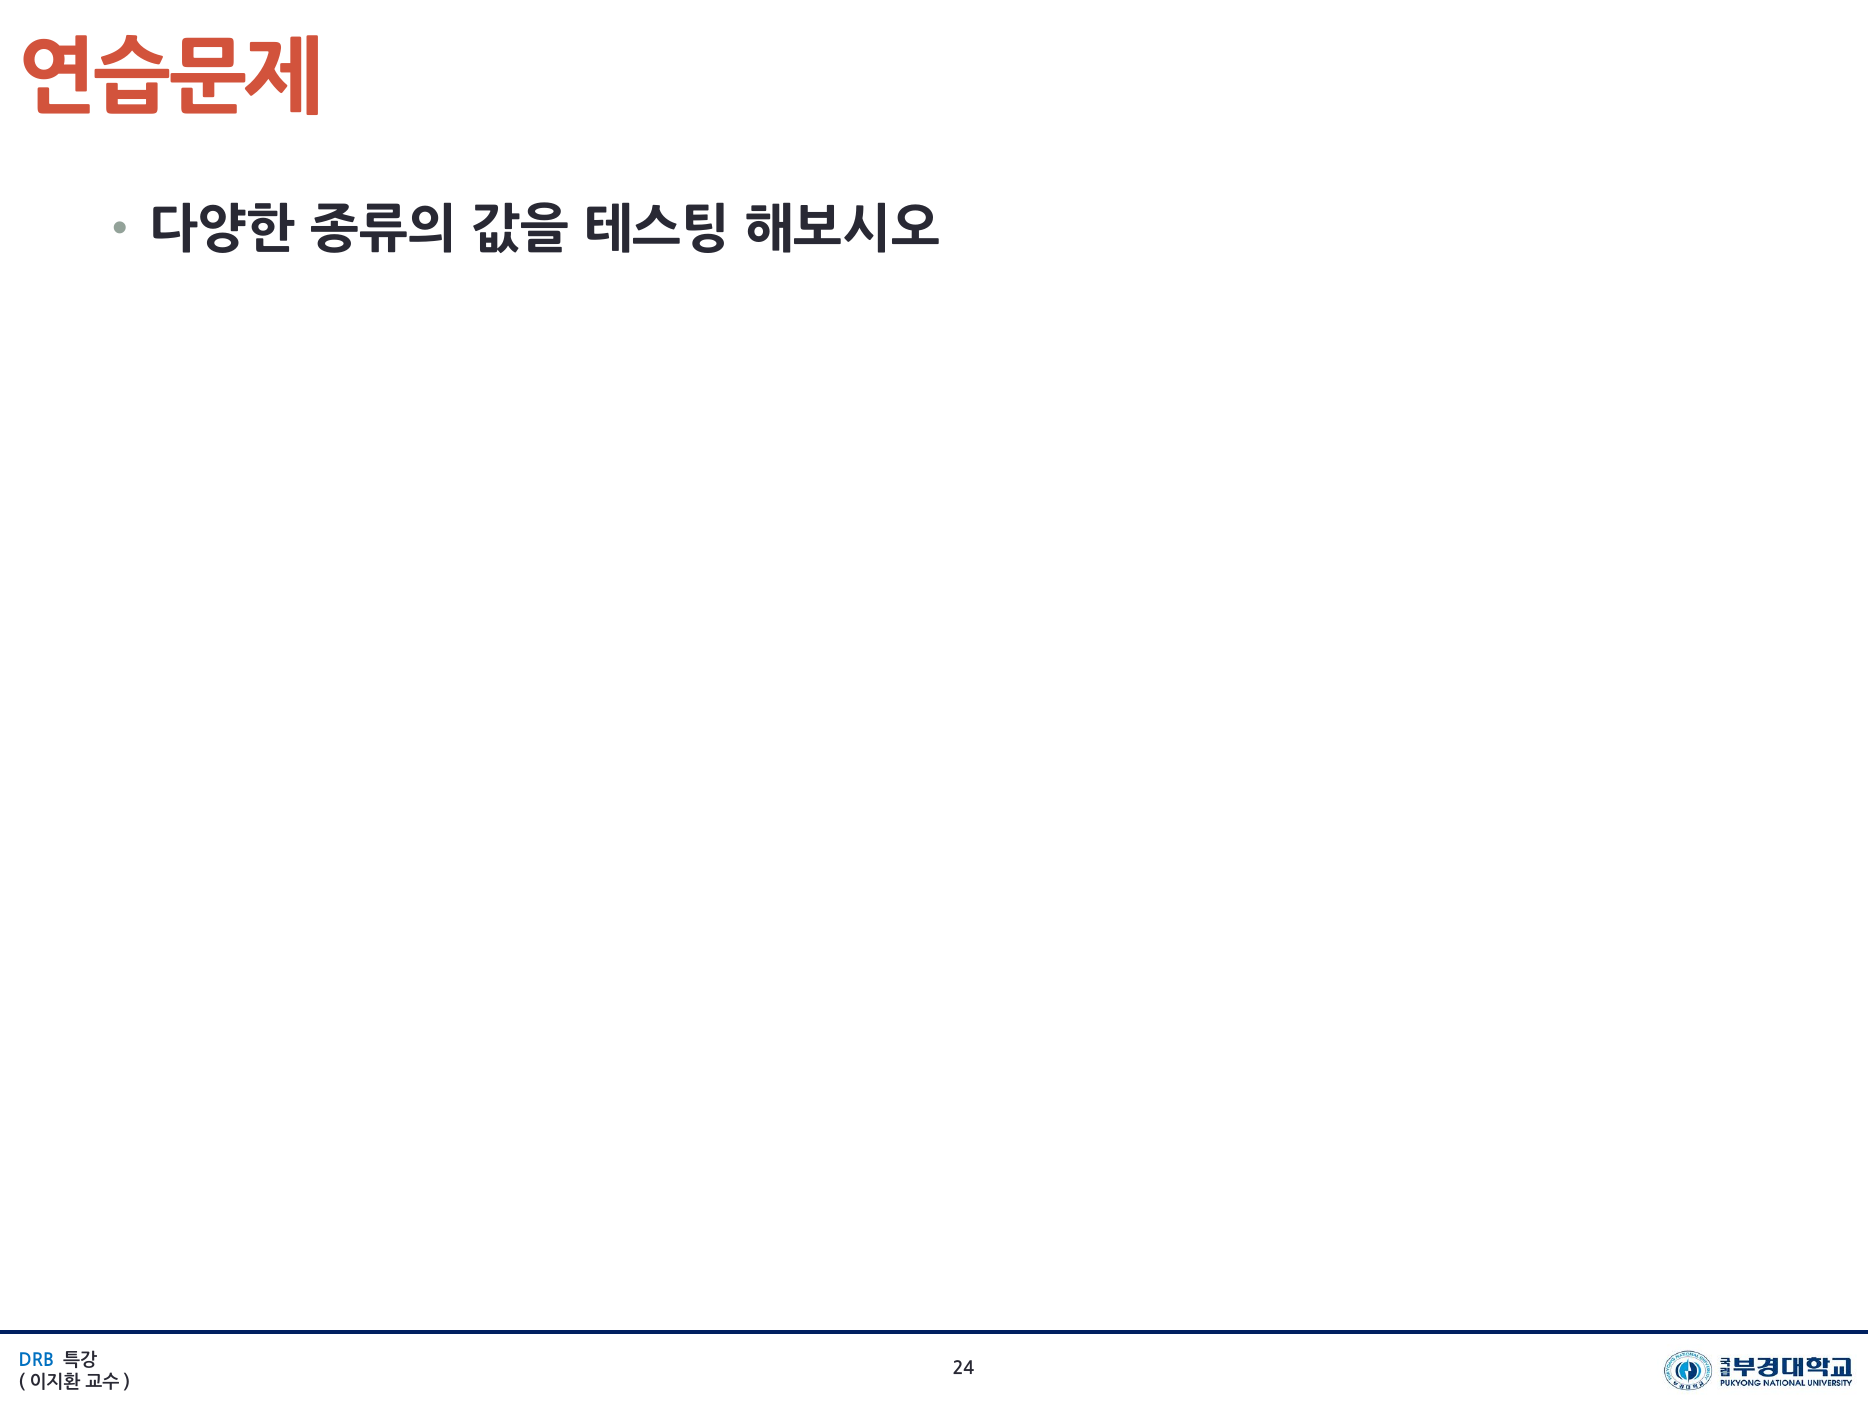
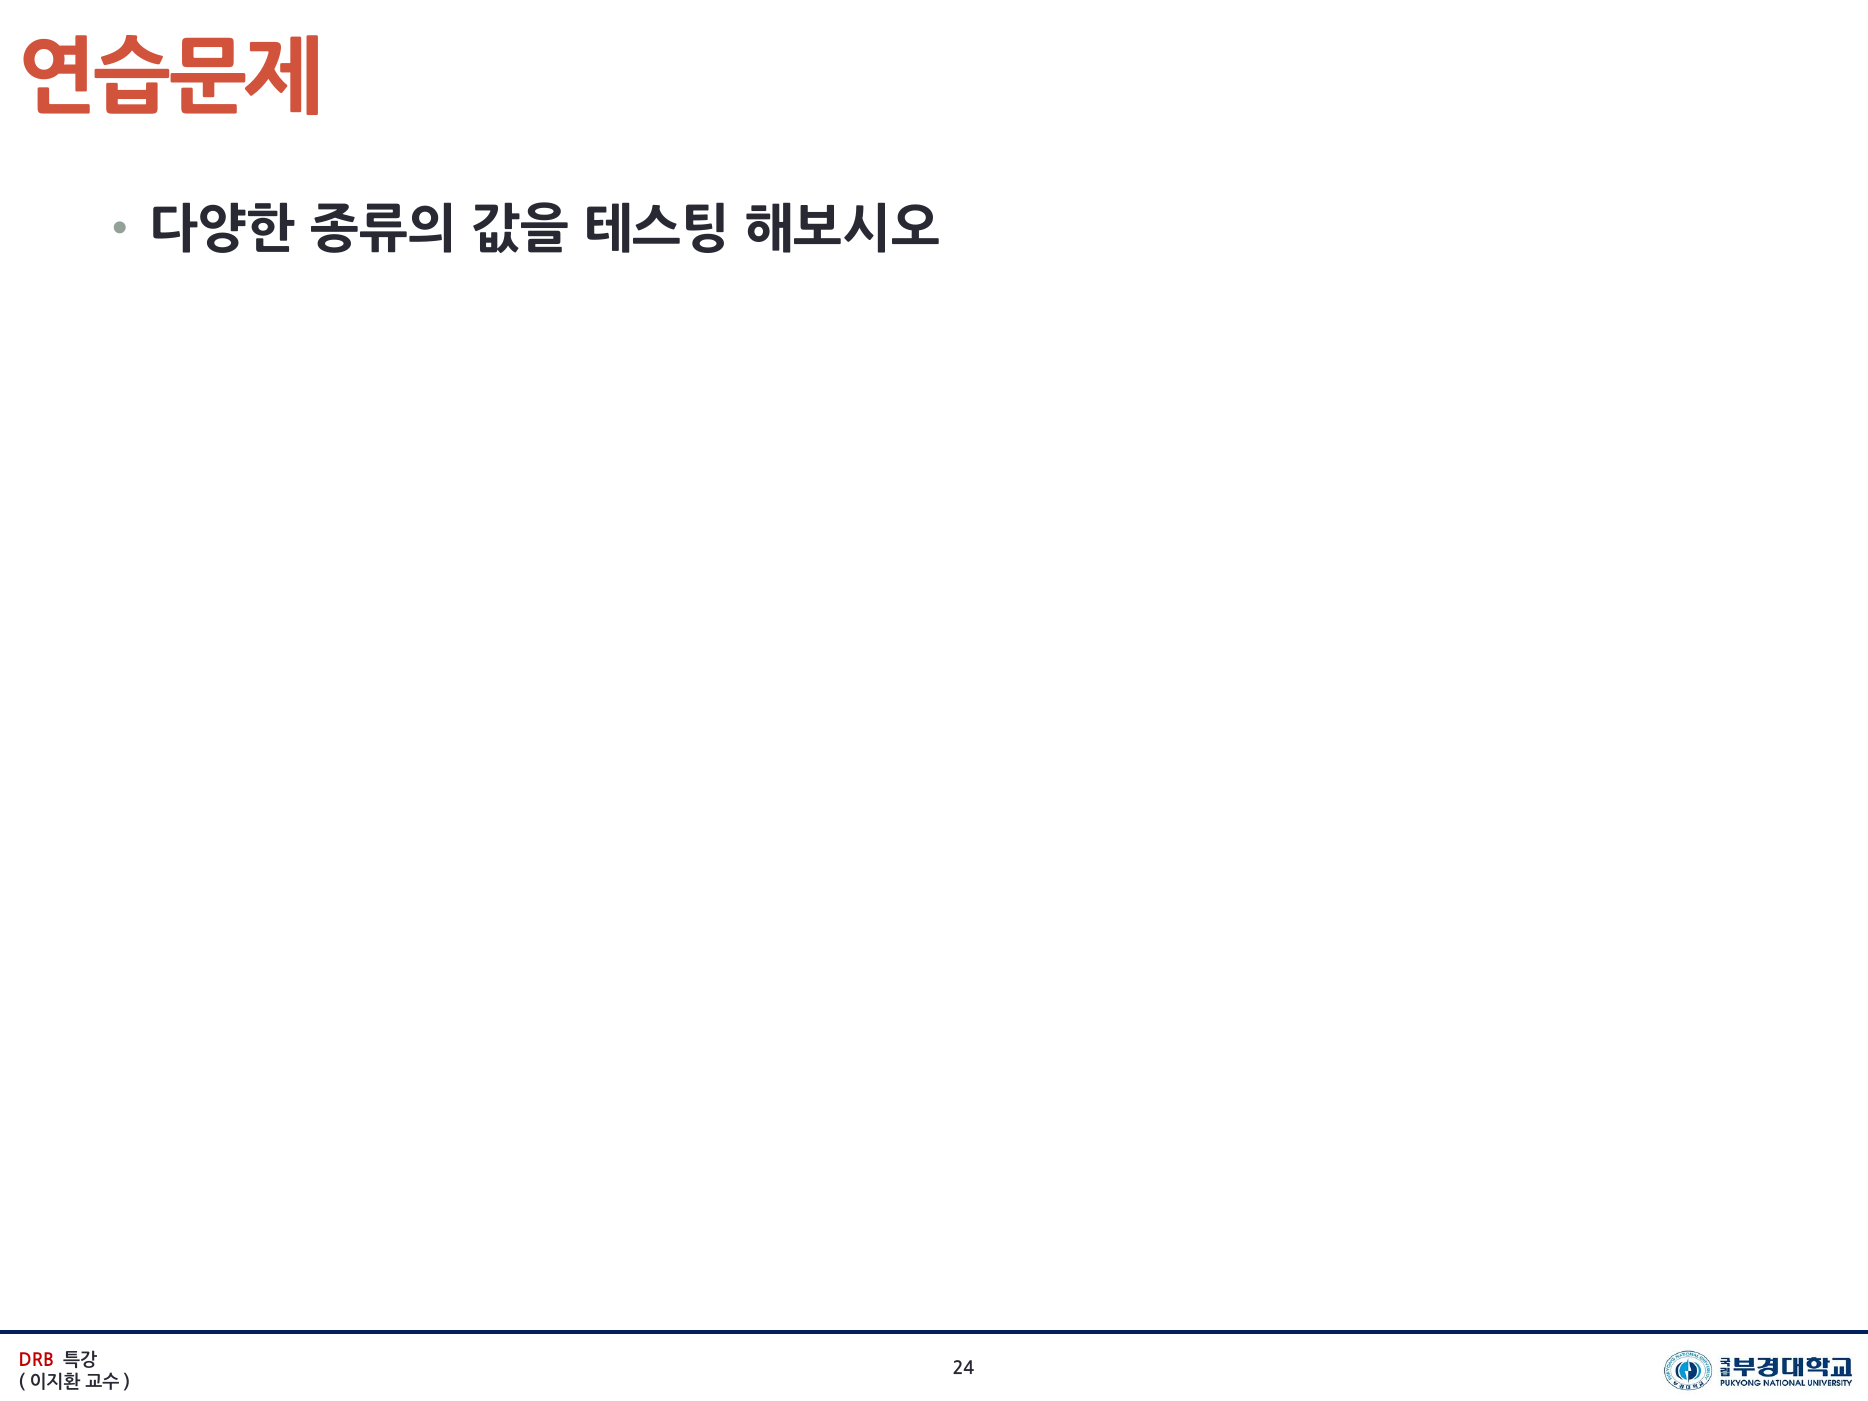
DRB colour: blue -> red (36, 1360)
